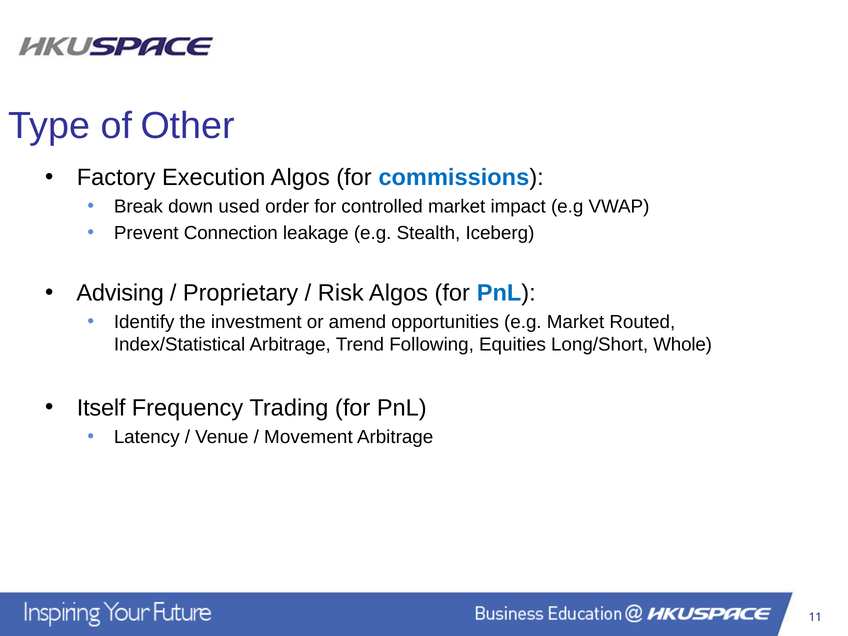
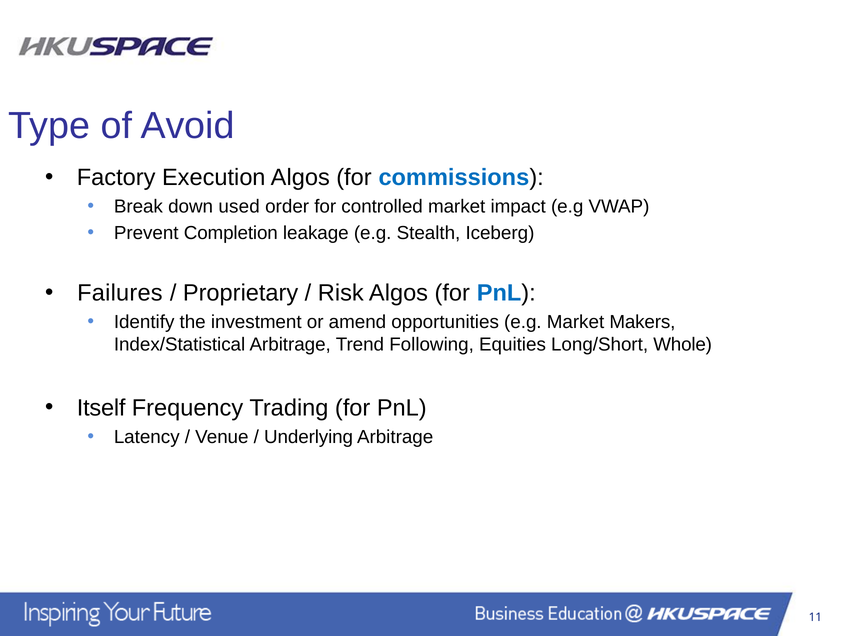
Other: Other -> Avoid (188, 126)
Connection: Connection -> Completion (231, 233)
Advising: Advising -> Failures (120, 293)
Routed: Routed -> Makers (642, 322)
Movement: Movement -> Underlying (309, 437)
